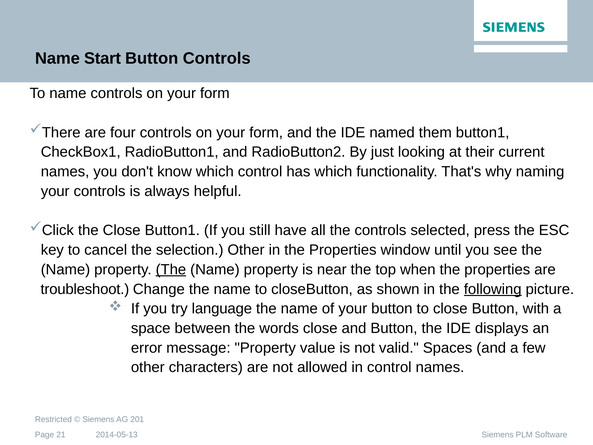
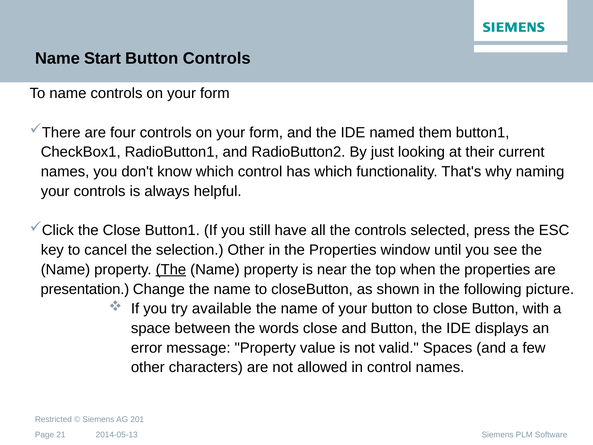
troubleshoot: troubleshoot -> presentation (85, 289)
following underline: present -> none (493, 289)
language: language -> available (222, 309)
